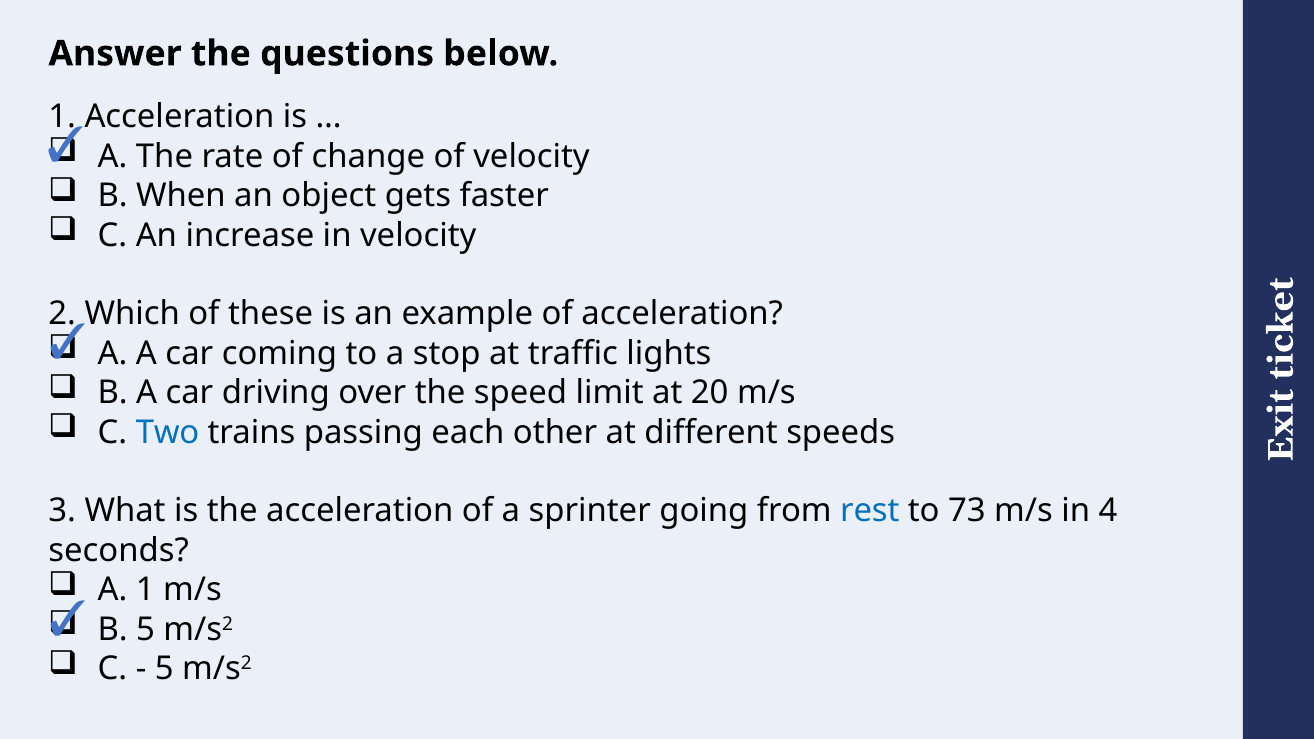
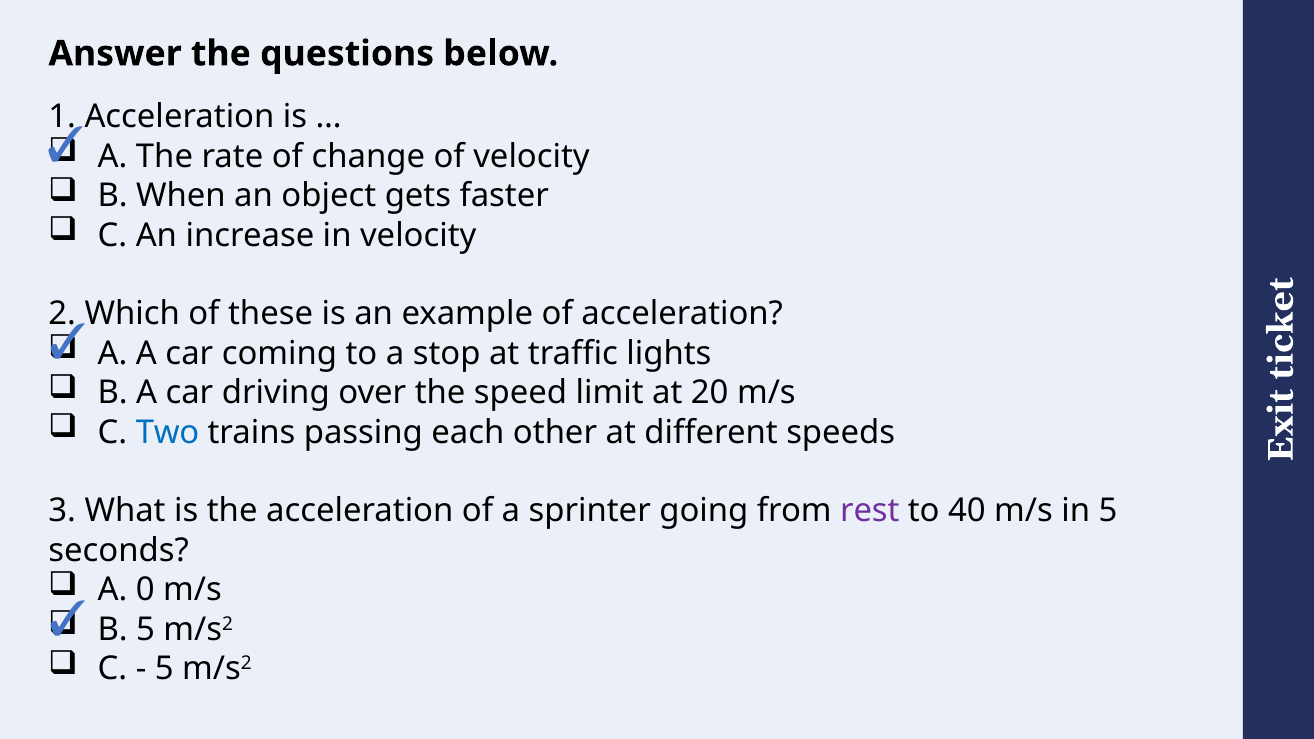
rest colour: blue -> purple (870, 511)
73: 73 -> 40 (967, 511)
in 4: 4 -> 5 (1108, 511)
A 1: 1 -> 0 (145, 590)
